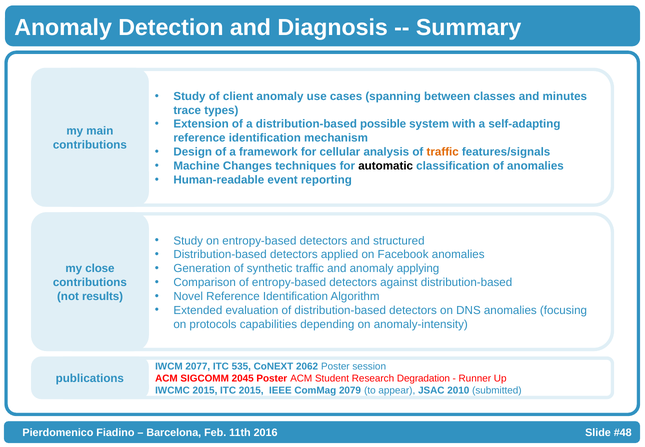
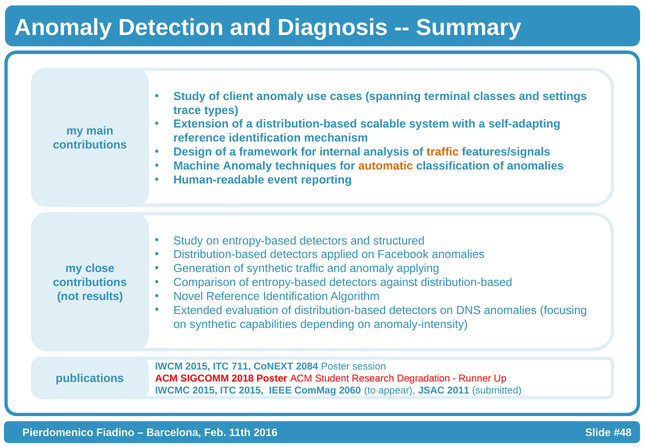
between: between -> terminal (447, 96)
minutes: minutes -> settings (565, 96)
possible: possible -> scalable (383, 124)
cellular: cellular -> internal (340, 152)
Machine Changes: Changes -> Anomaly (247, 166)
automatic colour: black -> orange (386, 166)
on protocols: protocols -> synthetic (213, 324)
IWCM 2077: 2077 -> 2015 (198, 366)
535: 535 -> 711 (241, 366)
2062: 2062 -> 2084 (307, 366)
2045: 2045 -> 2018 (243, 378)
2079: 2079 -> 2060 (350, 390)
2010: 2010 -> 2011 (458, 390)
